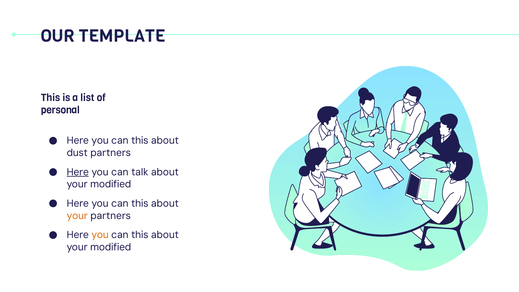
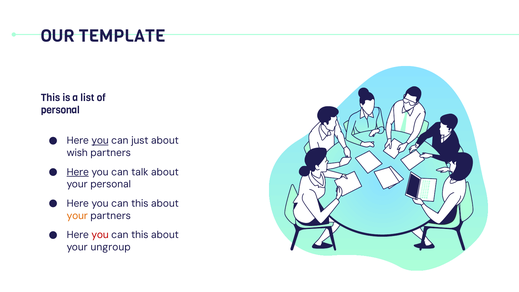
you underline: none -> present (100, 141)
this: this -> just (140, 141)
dust: dust -> wish (77, 153)
modified: modified -> personal (111, 184)
you colour: orange -> red (100, 235)
modified: modified -> ungroup (111, 247)
